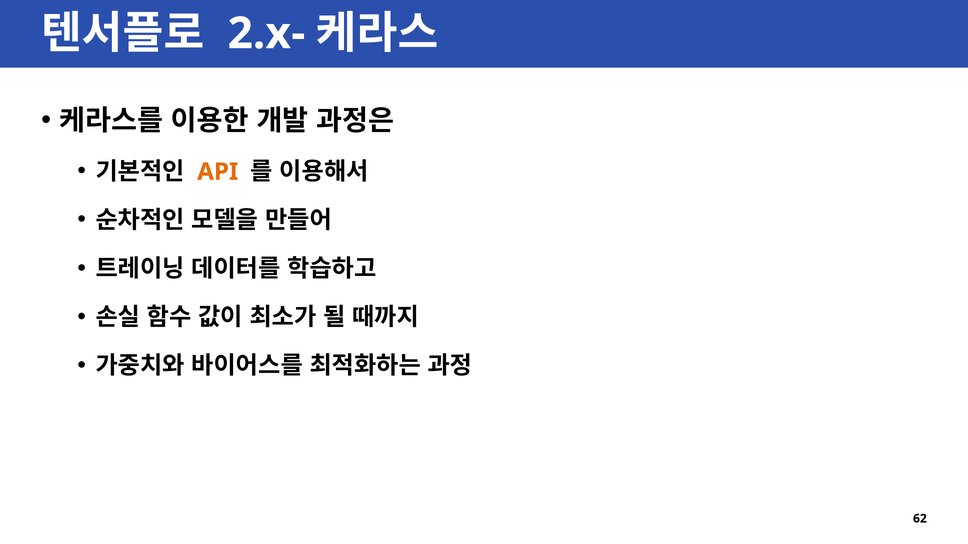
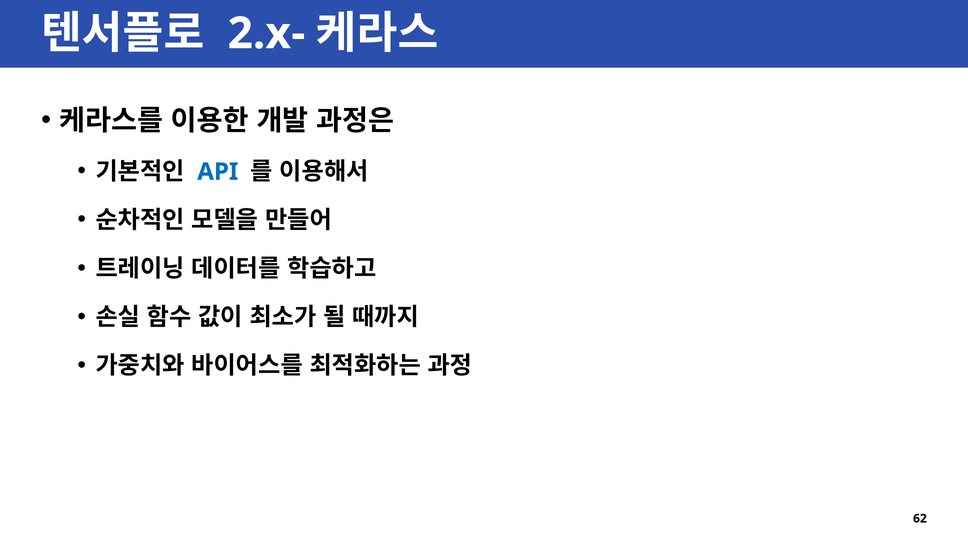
API colour: orange -> blue (218, 172)
